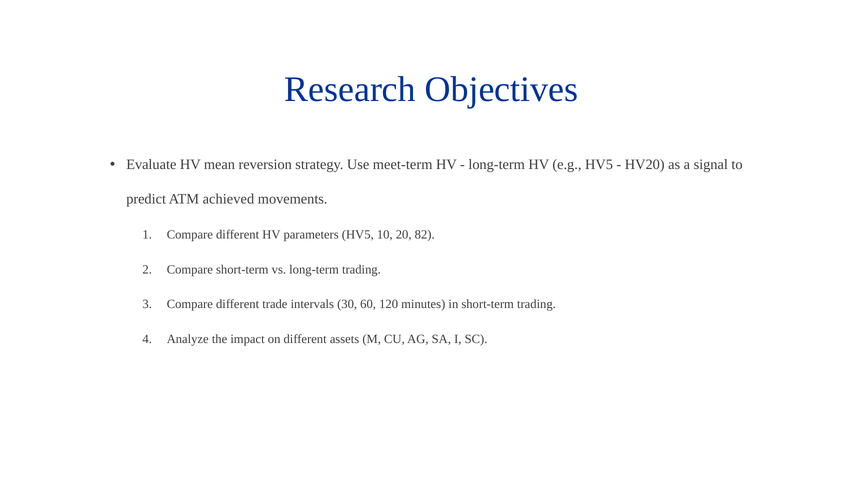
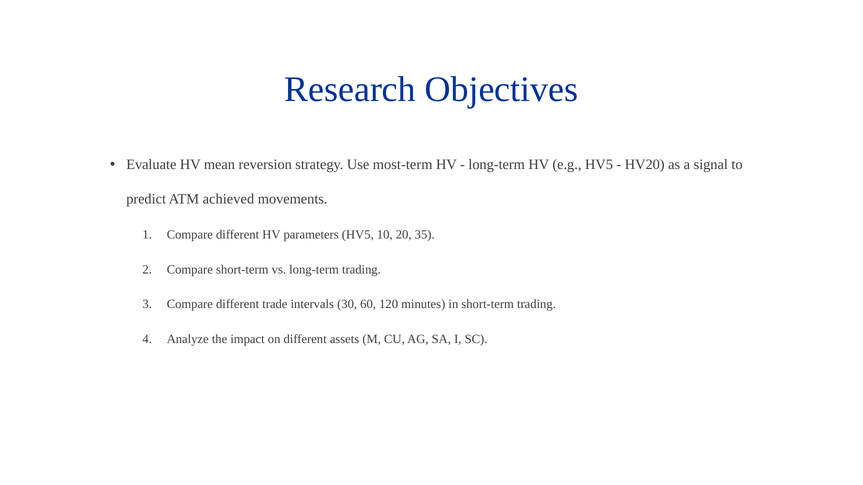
meet-term: meet-term -> most-term (403, 165)
82: 82 -> 35 (425, 235)
